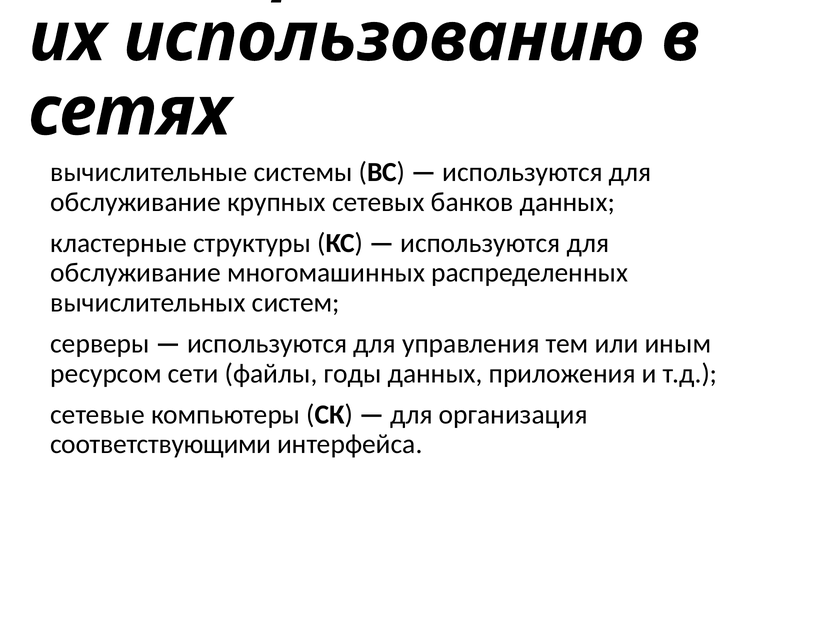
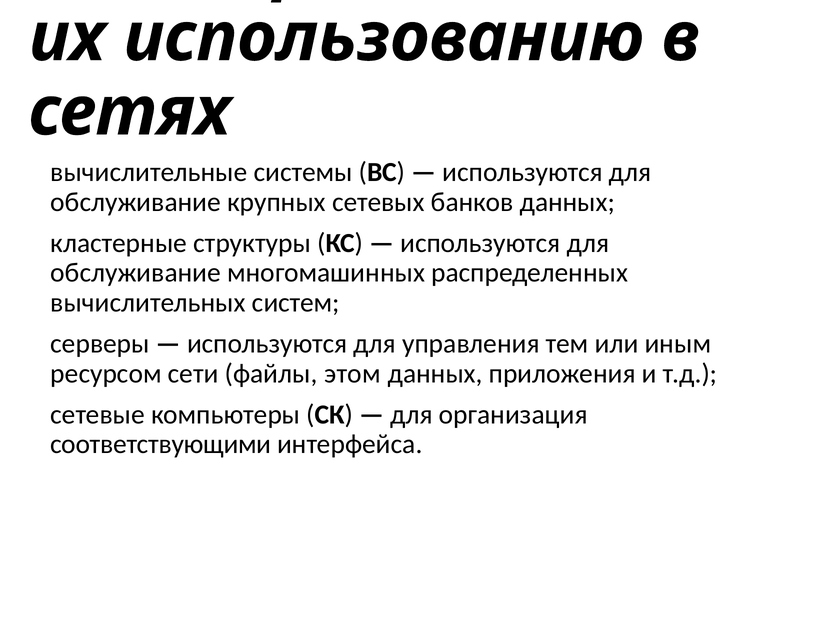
годы: годы -> этом (352, 373)
